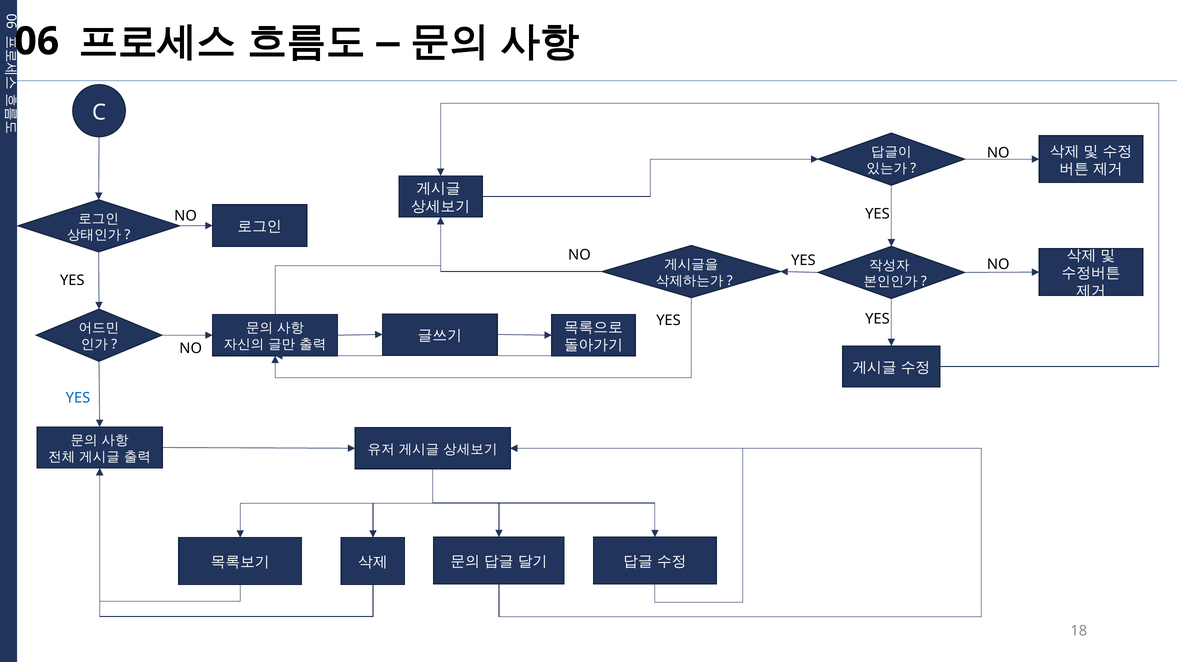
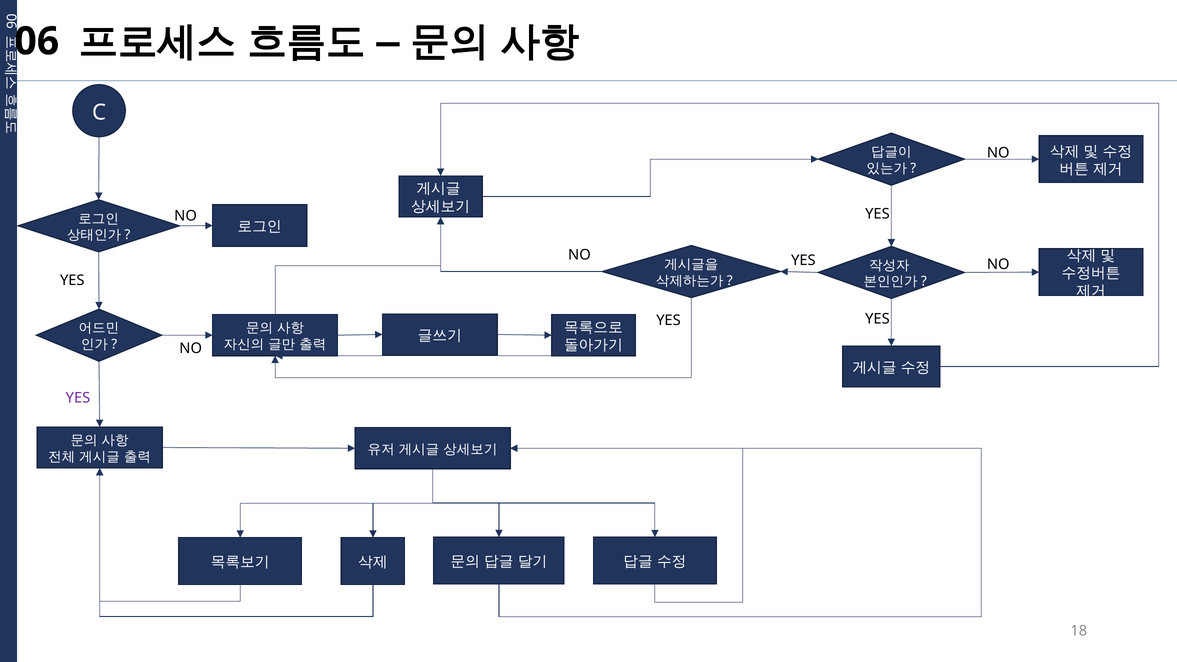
YES colour: blue -> purple (78, 398)
